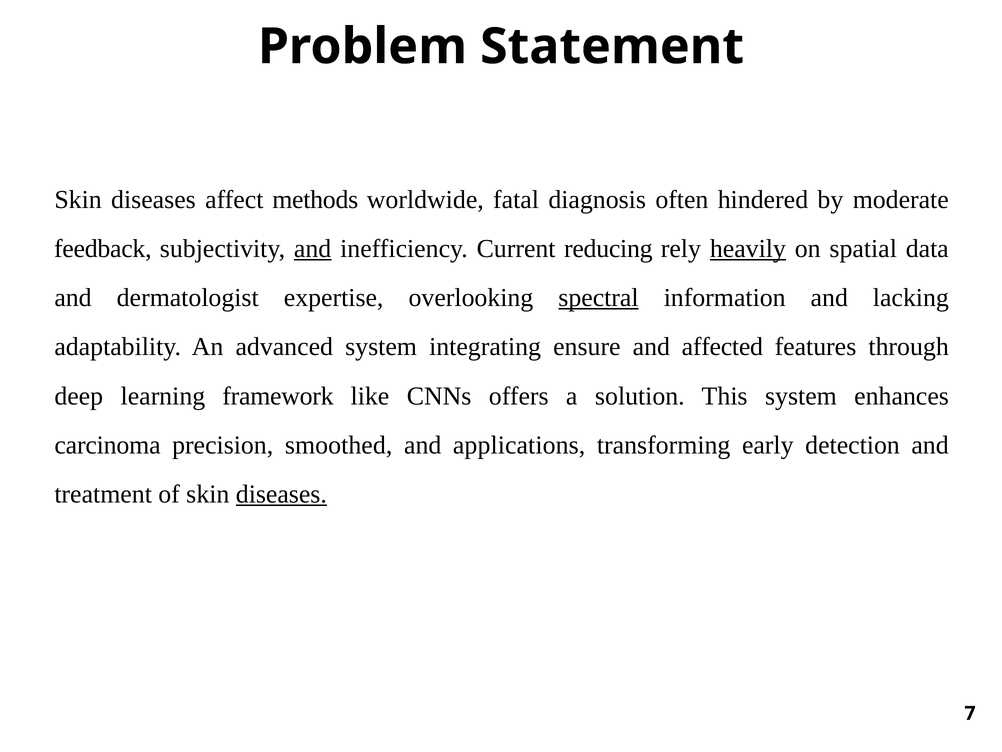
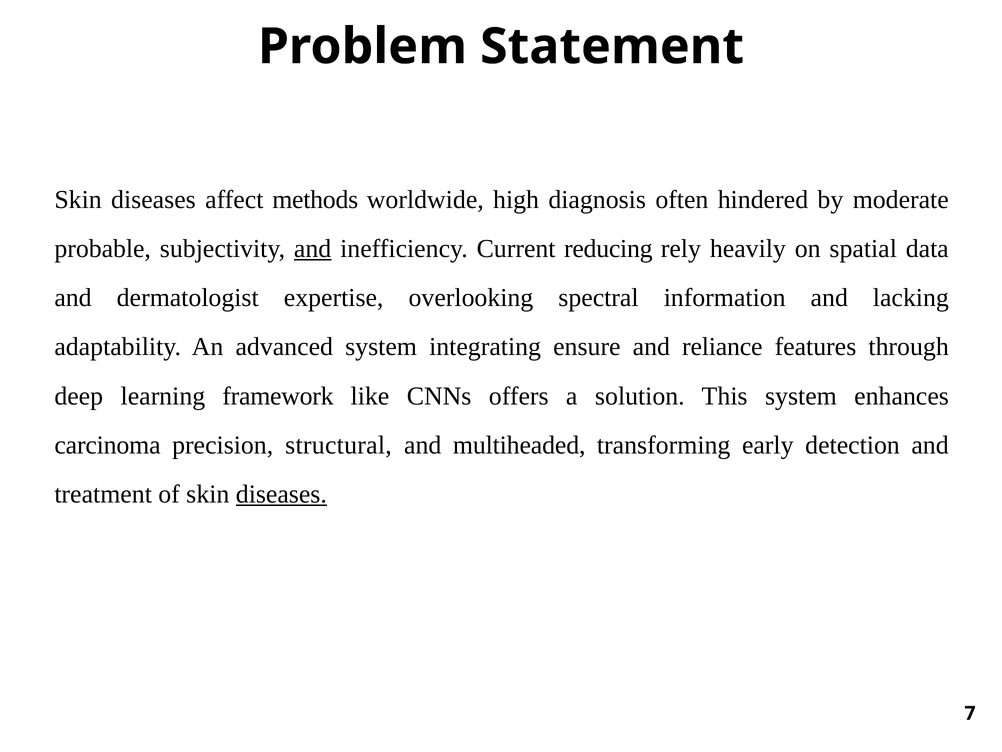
fatal: fatal -> high (516, 199)
feedback: feedback -> probable (103, 249)
heavily underline: present -> none (748, 249)
spectral underline: present -> none (598, 298)
affected: affected -> reliance (722, 347)
smoothed: smoothed -> structural (339, 445)
applications: applications -> multiheaded (519, 445)
